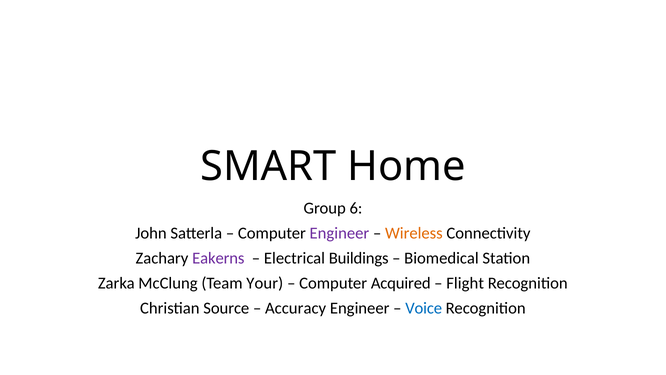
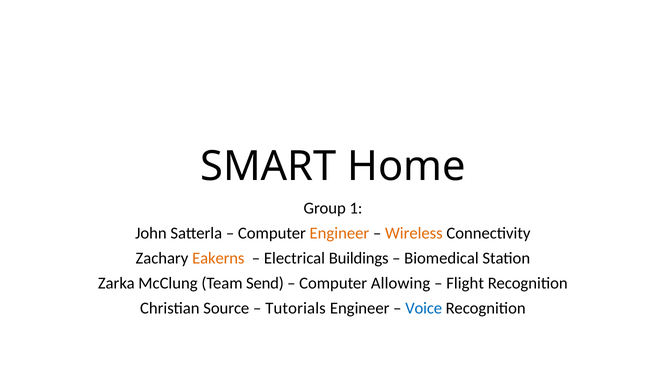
6: 6 -> 1 (356, 208)
Engineer colour: purple -> orange (339, 233)
Eakerns colour: purple -> orange (218, 258)
Your: Your -> Send (265, 283)
Acquired: Acquired -> Allowing (401, 283)
Accuracy: Accuracy -> Tutorials (296, 308)
